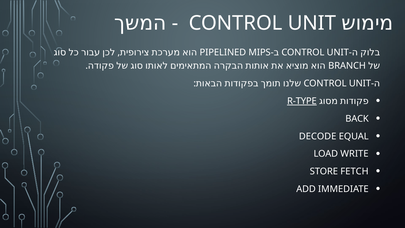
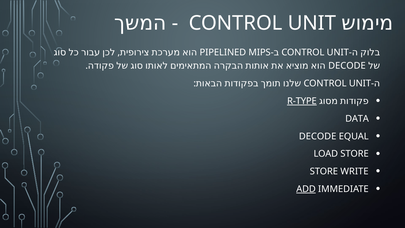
BRANCH: BRANCH -> DECODE (347, 66)
BACK: BACK -> DATA (357, 119)
LOAD WRITE: WRITE -> STORE (355, 154)
FETCH: FETCH -> WRITE (354, 171)
ADD underline: none -> present (306, 189)
